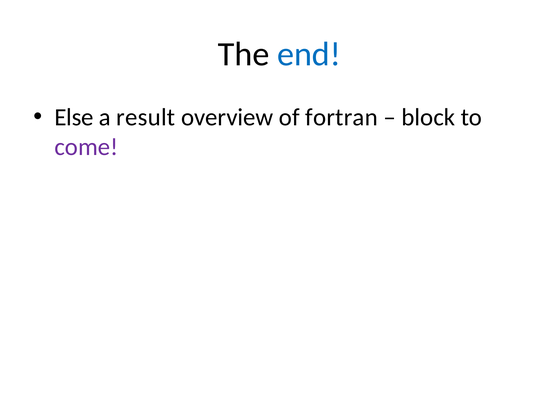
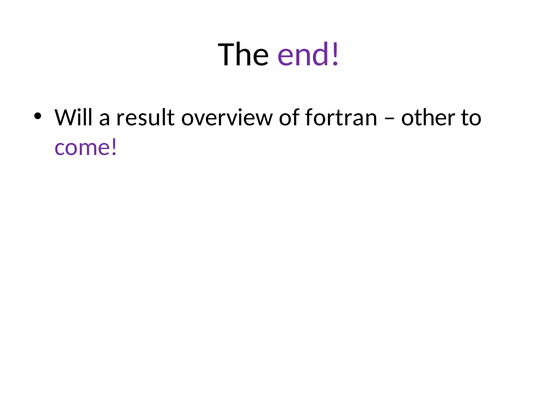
end colour: blue -> purple (309, 54)
Else: Else -> Will (74, 117)
block: block -> other (429, 117)
